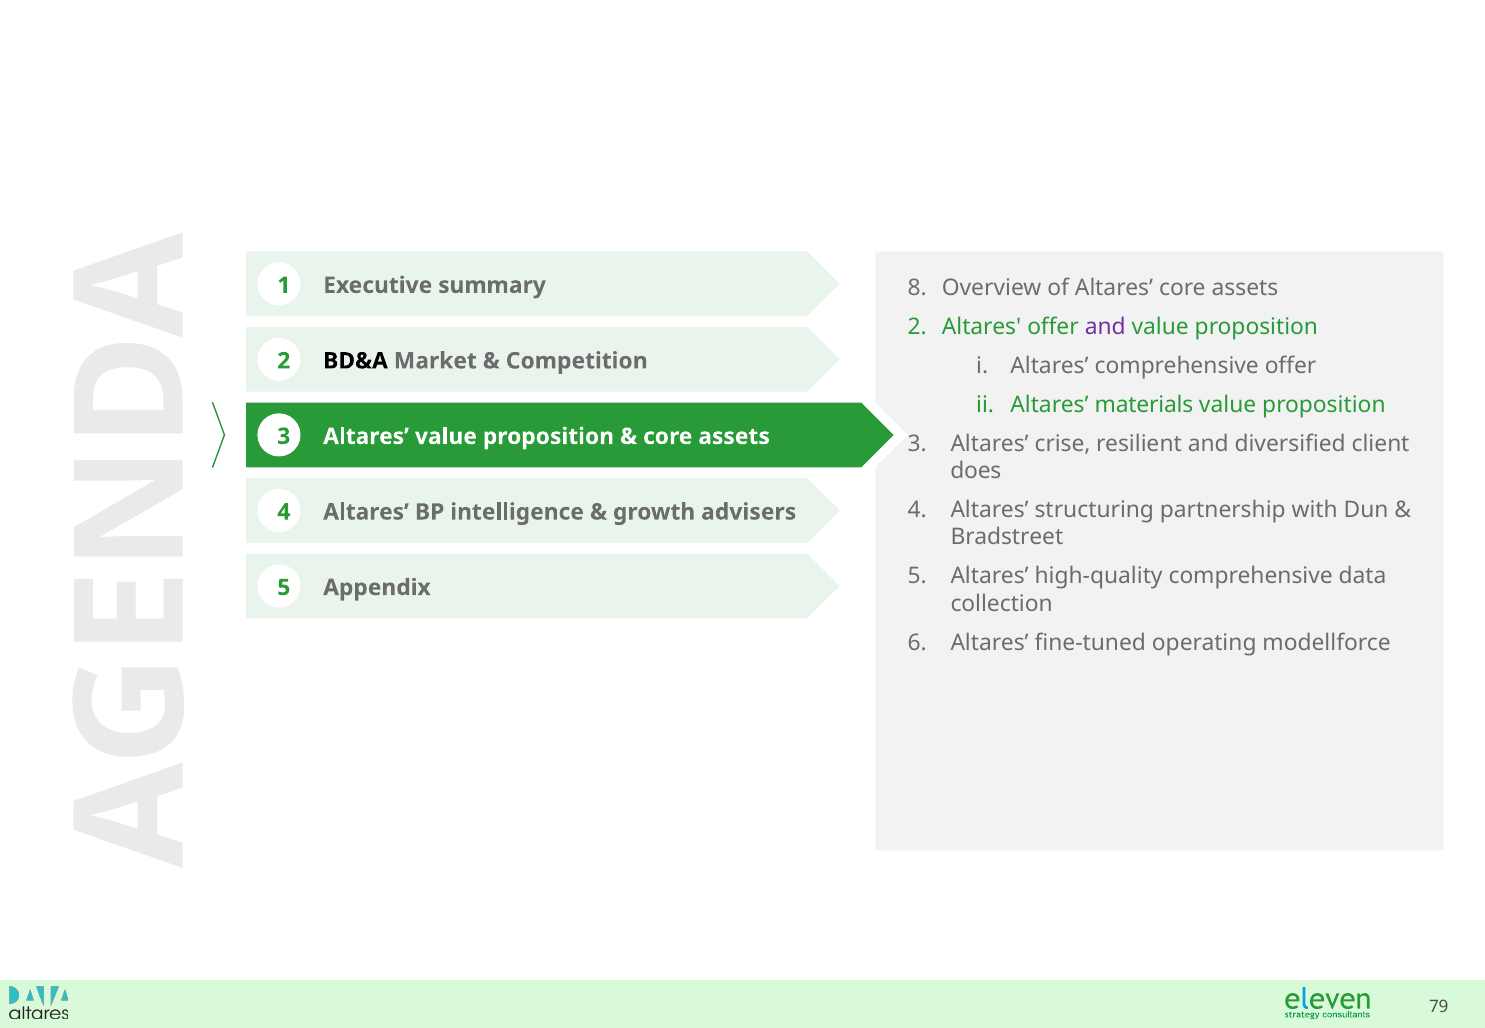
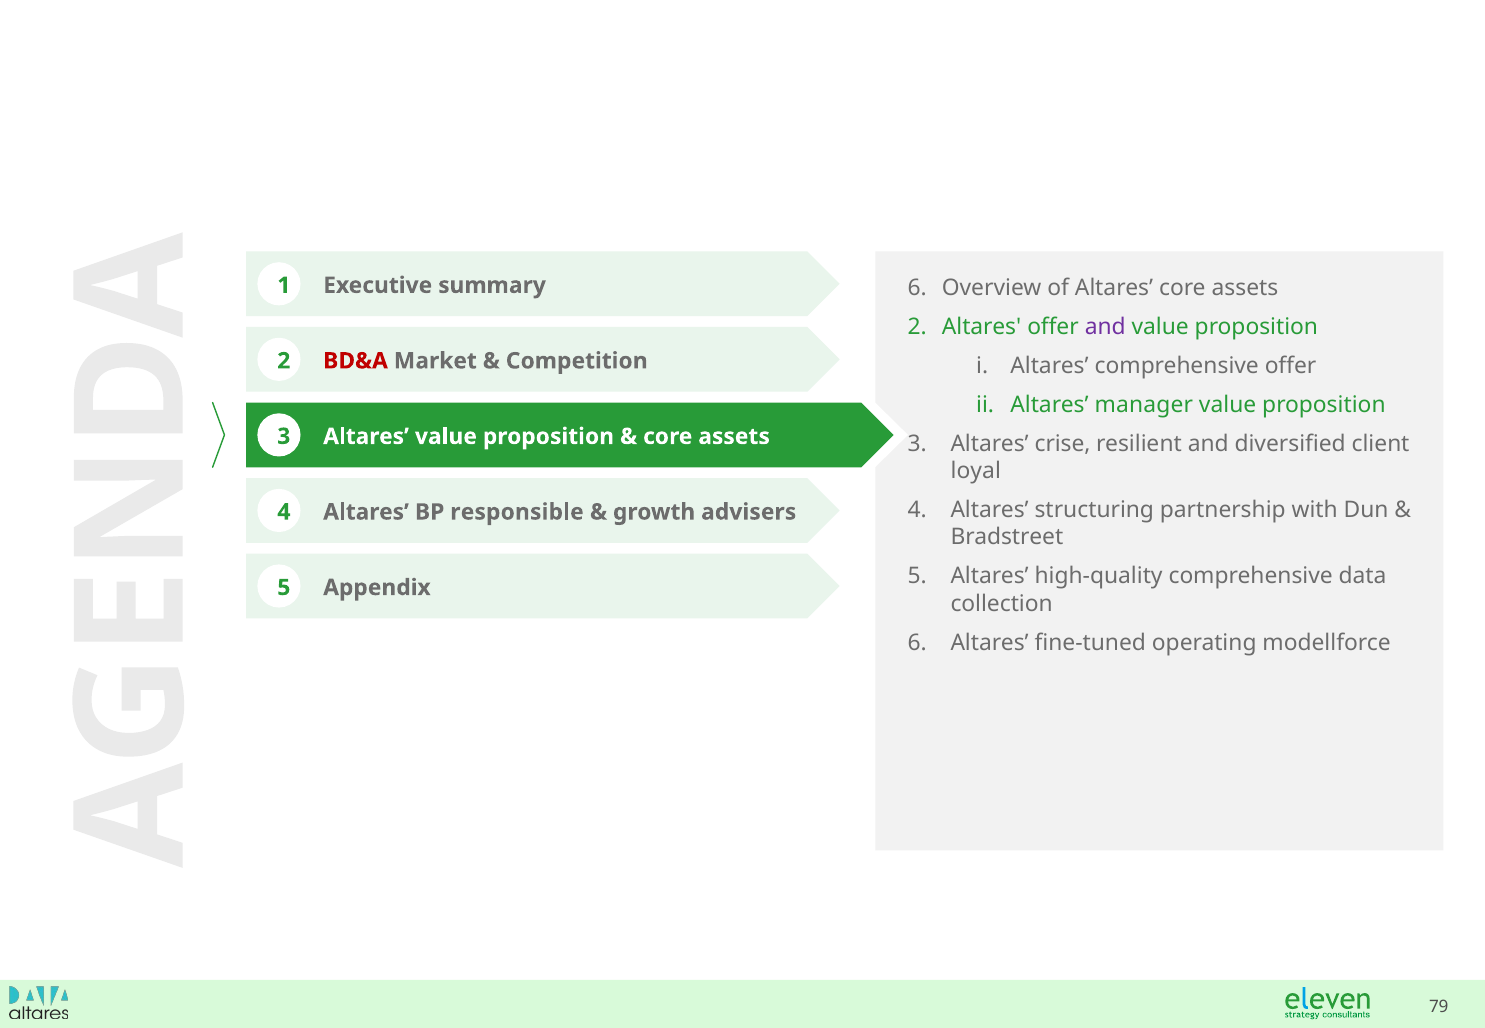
8: 8 -> 6 (917, 288)
BD&A colour: black -> red (356, 361)
materials: materials -> manager (1144, 405)
does: does -> loyal (976, 471)
intelligence: intelligence -> responsible (517, 512)
